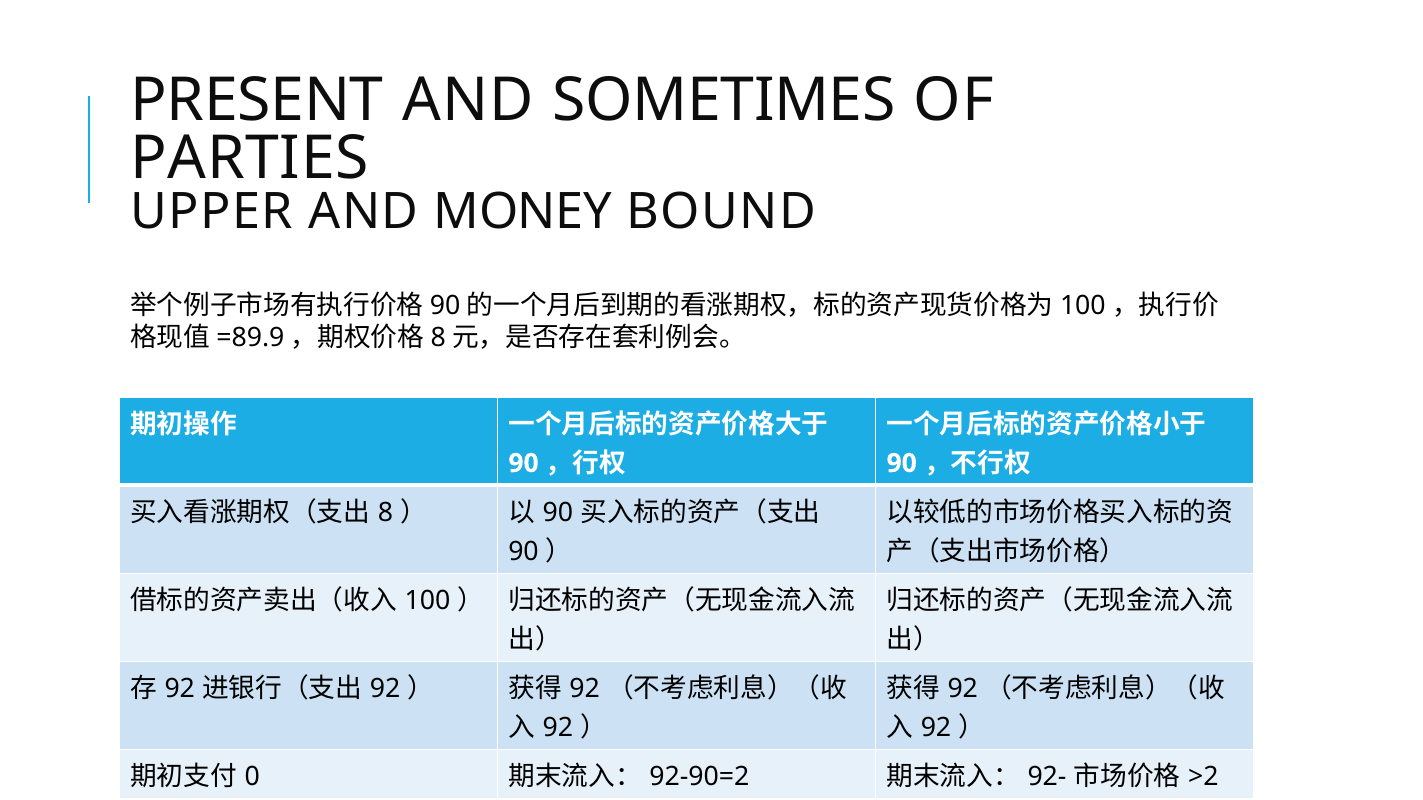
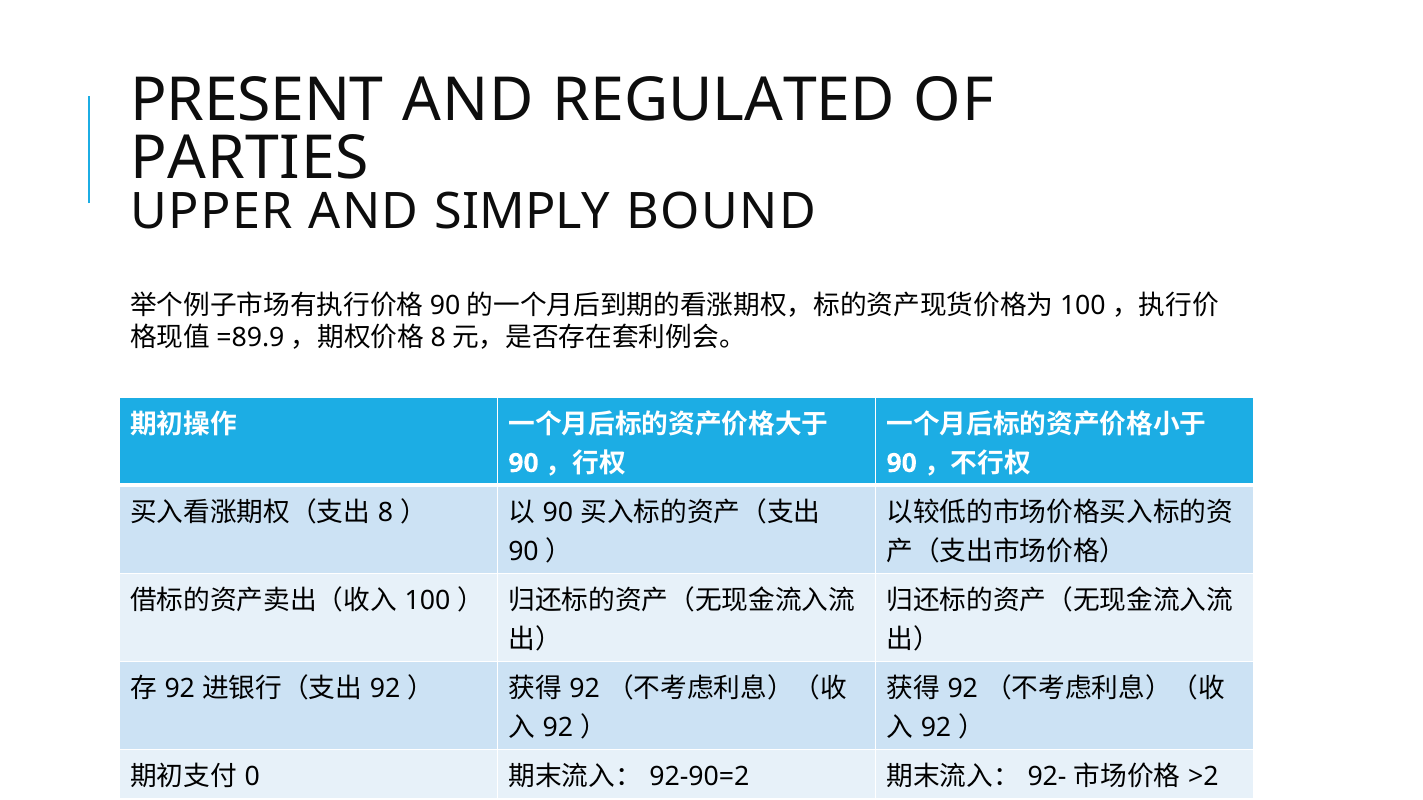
SOMETIMES: SOMETIMES -> REGULATED (724, 100)
MONEY: MONEY -> SIMPLY (523, 212)
